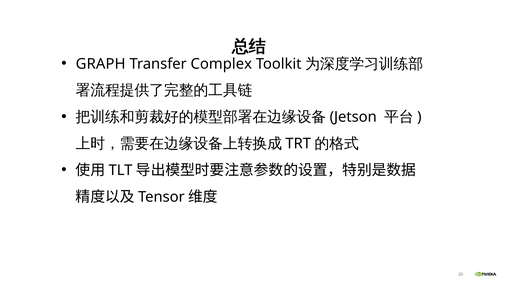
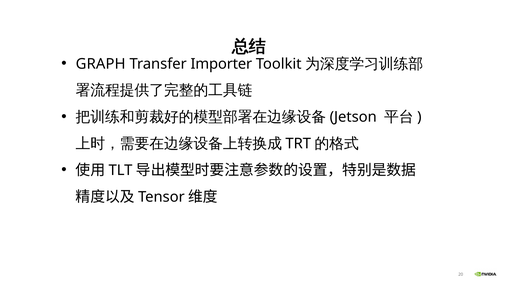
Complex: Complex -> Importer (221, 64)
